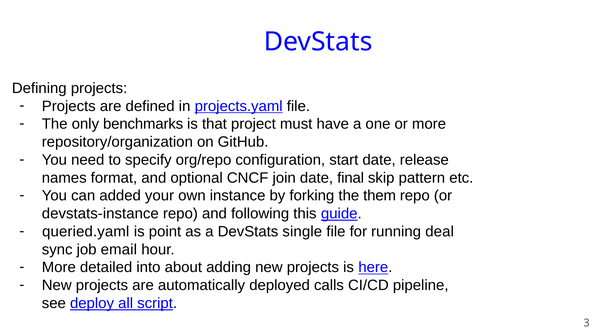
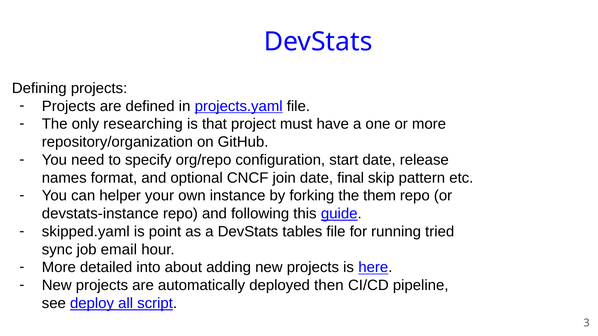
benchmarks: benchmarks -> researching (143, 124)
added: added -> helper (120, 196)
queried.yaml: queried.yaml -> skipped.yaml (86, 232)
single: single -> tables (302, 232)
deal: deal -> tried (440, 232)
calls: calls -> then (329, 286)
